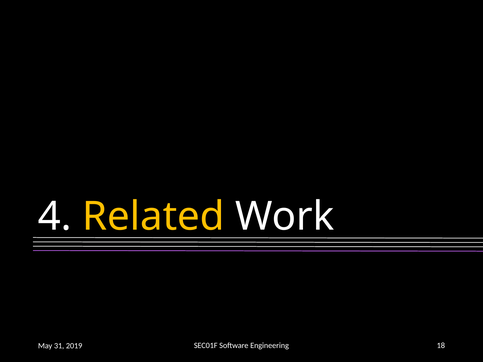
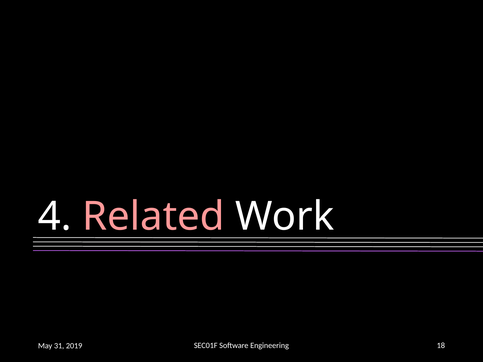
Related colour: yellow -> pink (153, 217)
